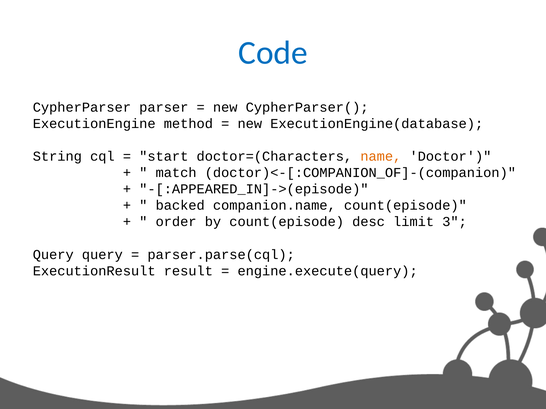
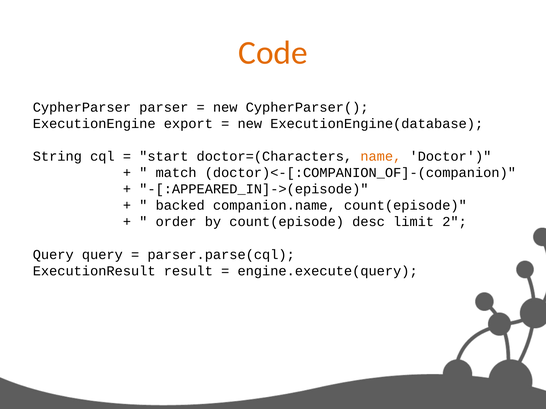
Code colour: blue -> orange (273, 53)
method: method -> export (188, 124)
3: 3 -> 2 (455, 222)
